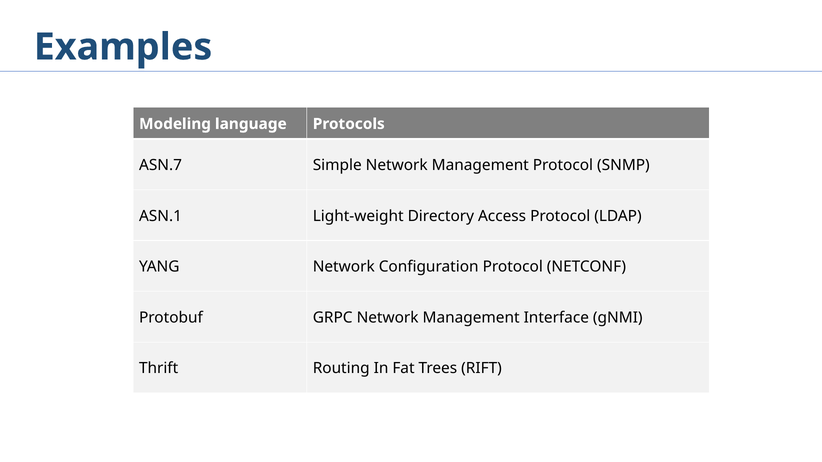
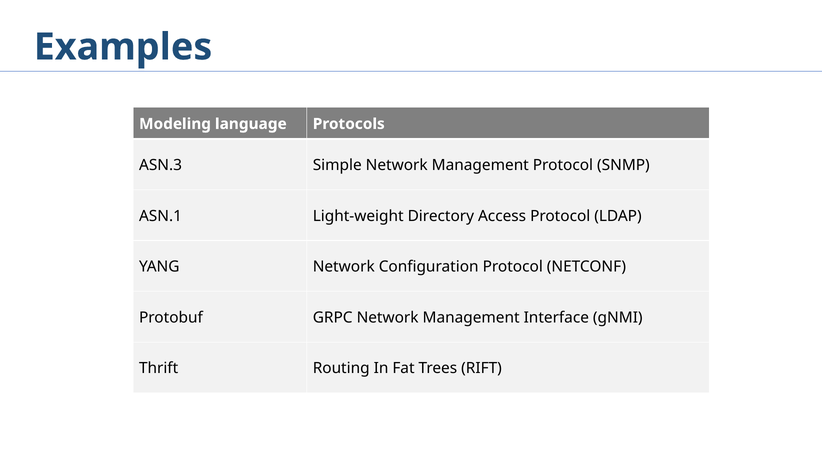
ASN.7: ASN.7 -> ASN.3 (161, 165)
